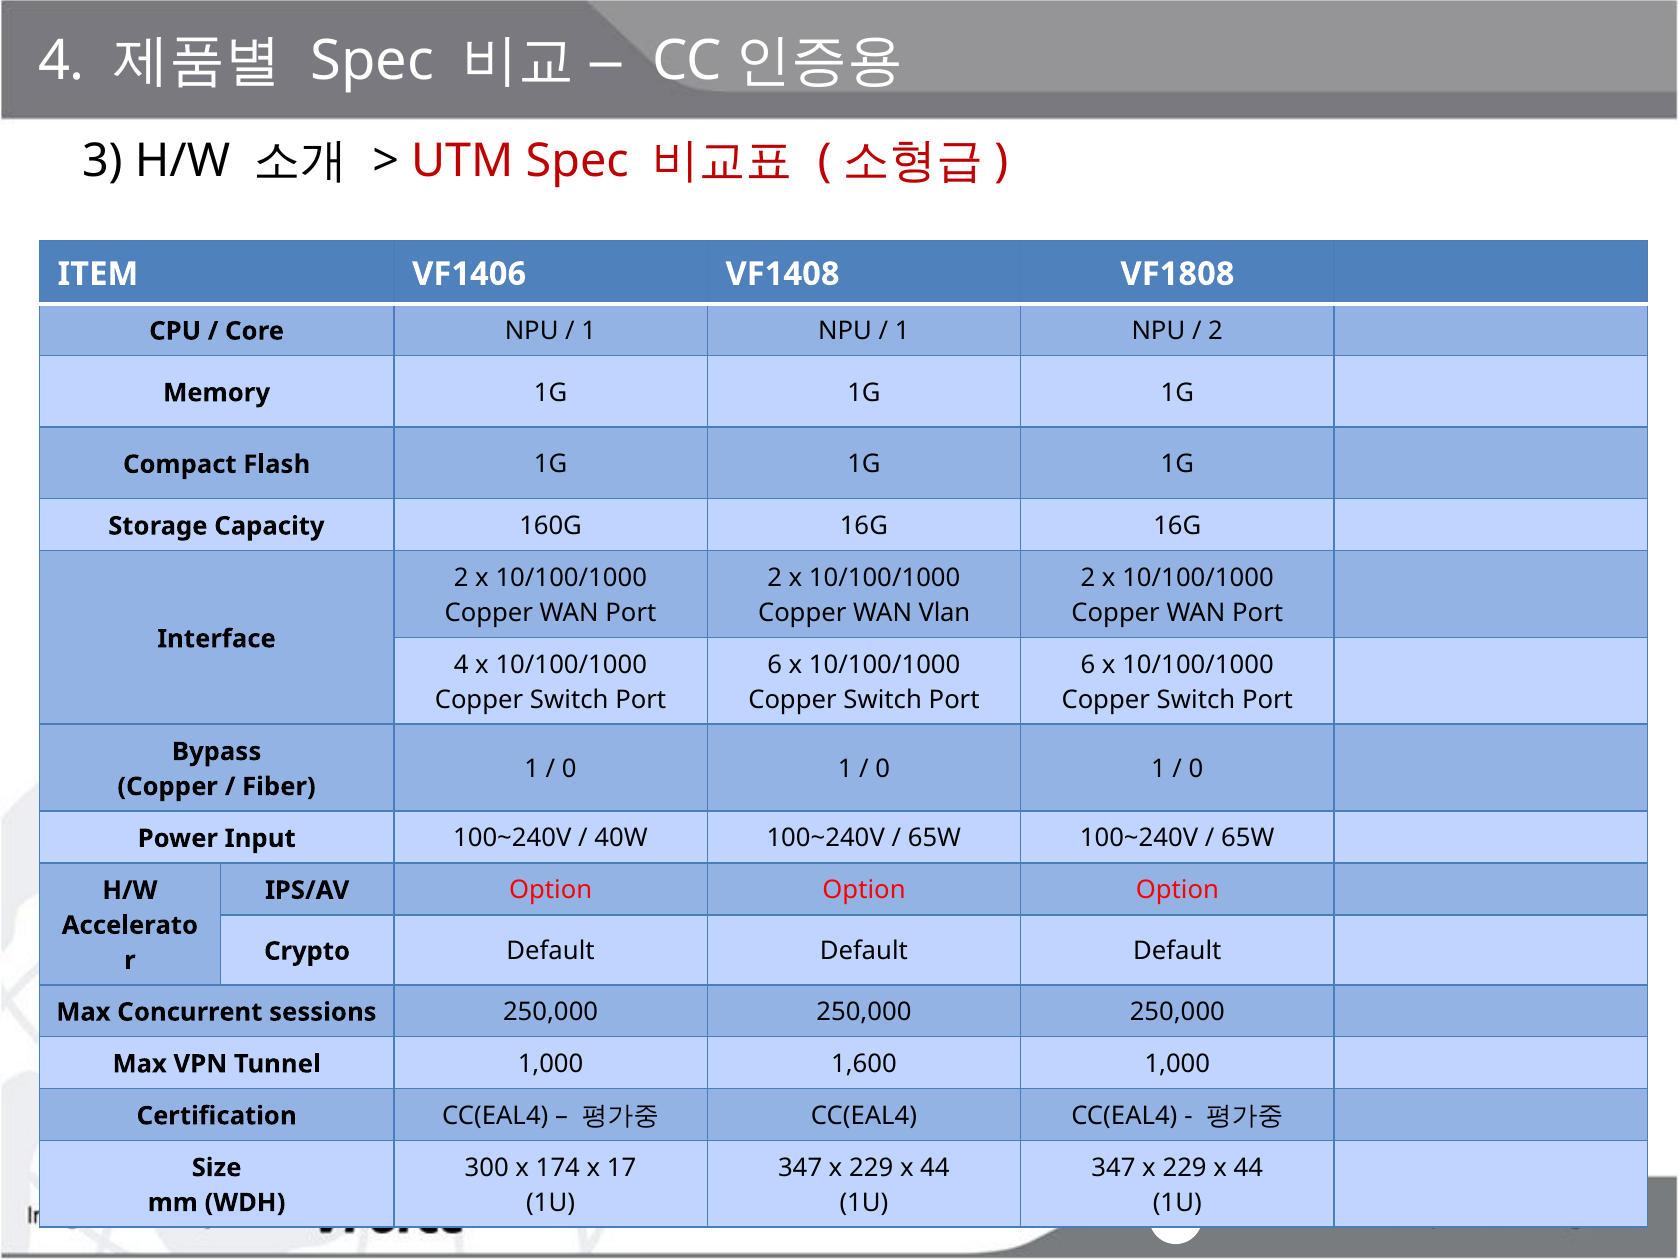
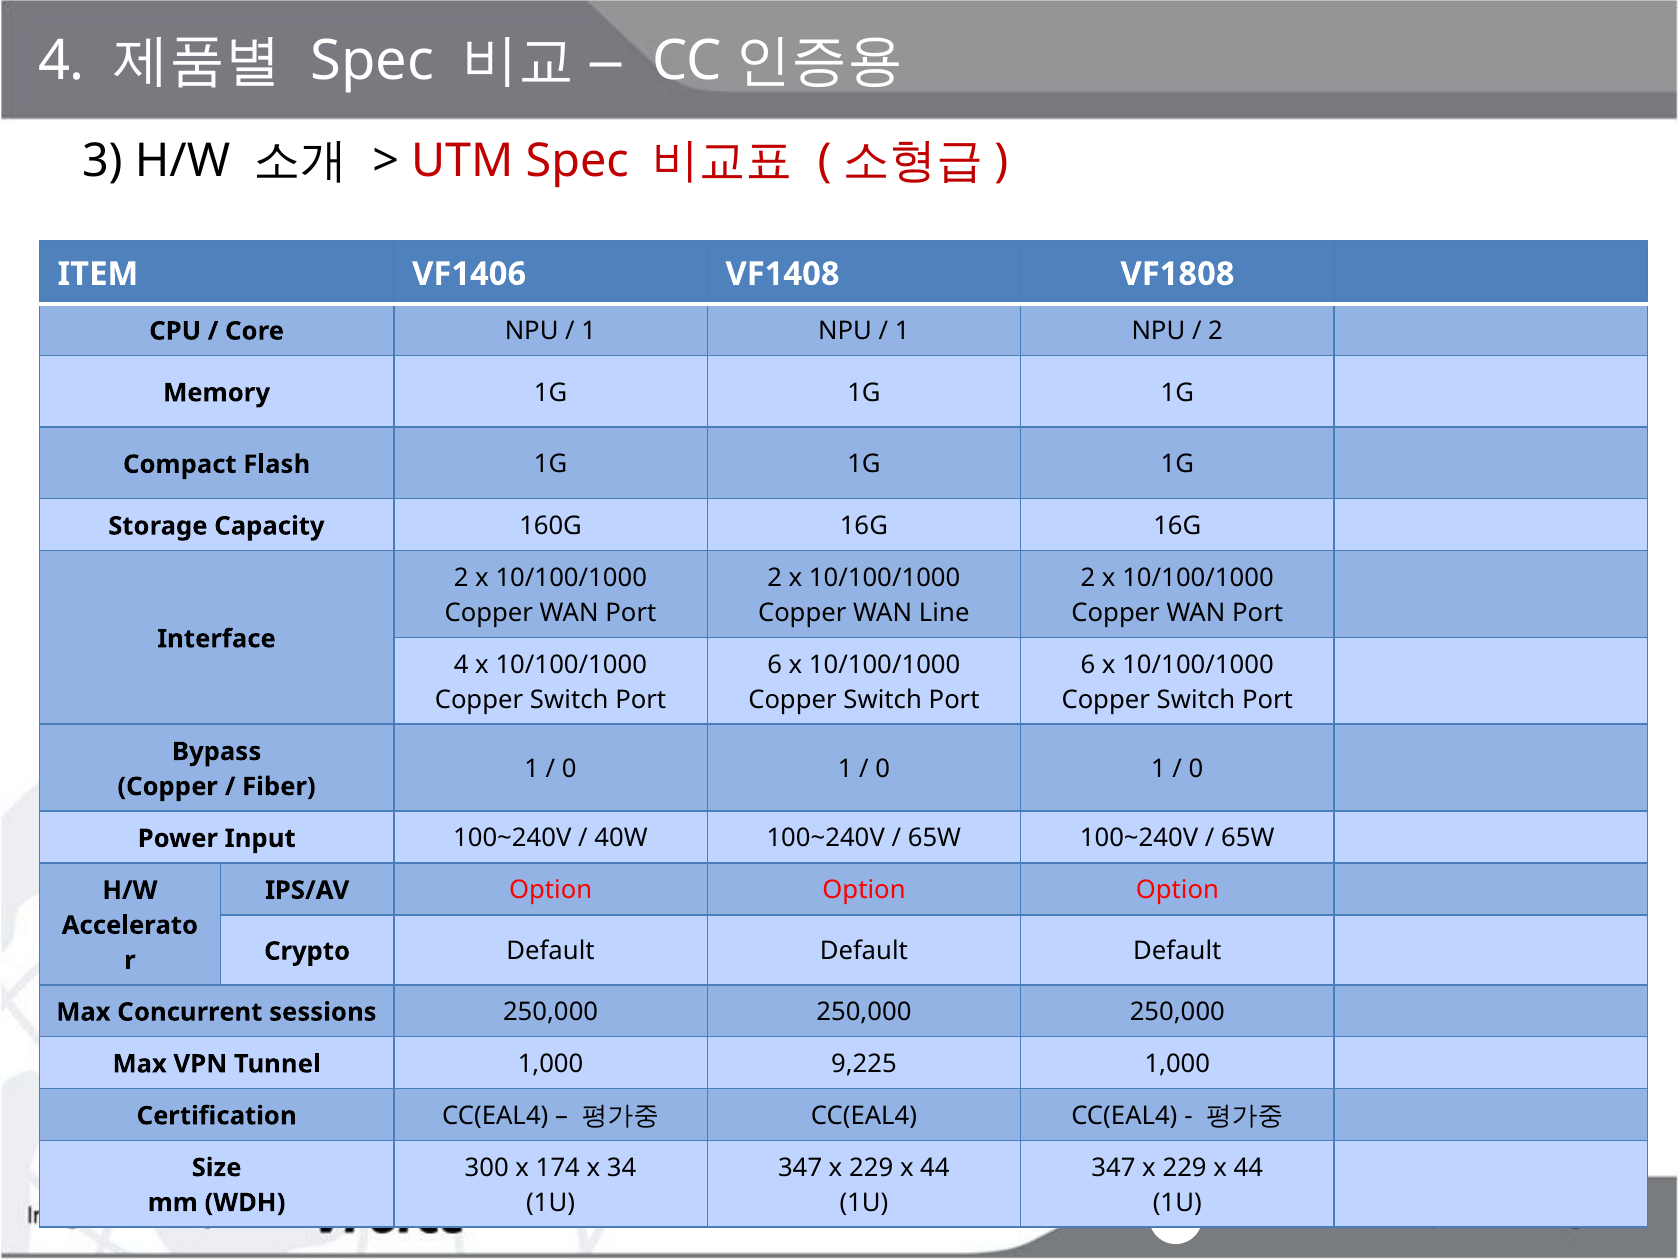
Vlan: Vlan -> Line (944, 613)
1,600: 1,600 -> 9,225 (864, 1064)
17: 17 -> 34 (622, 1168)
